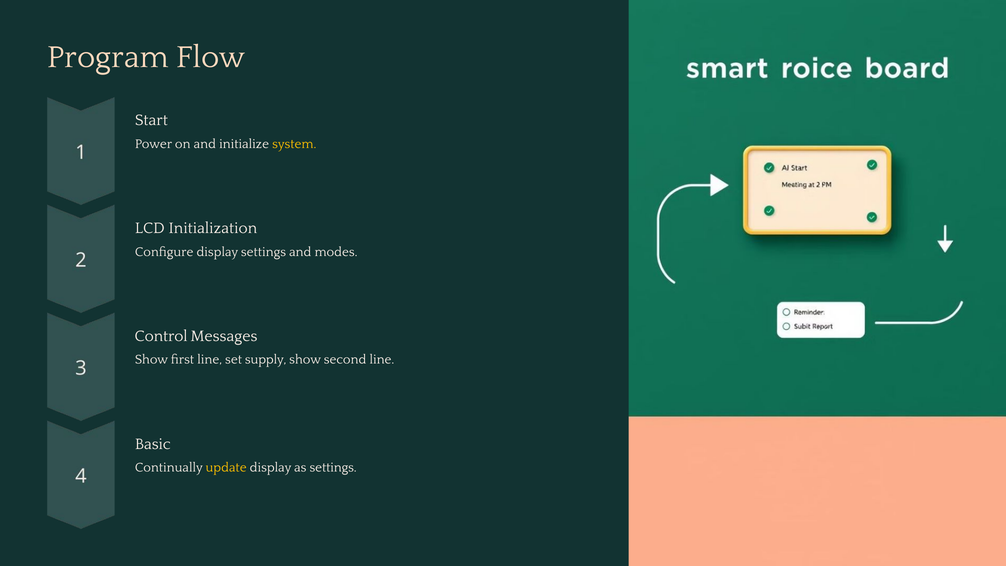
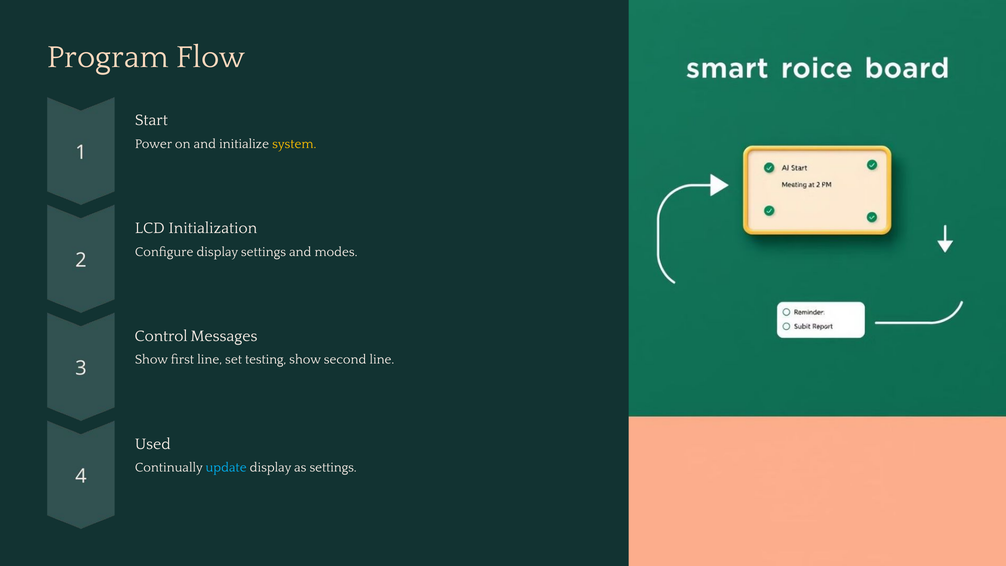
supply: supply -> testing (266, 360)
Basic: Basic -> Used (153, 444)
update colour: yellow -> light blue (226, 468)
